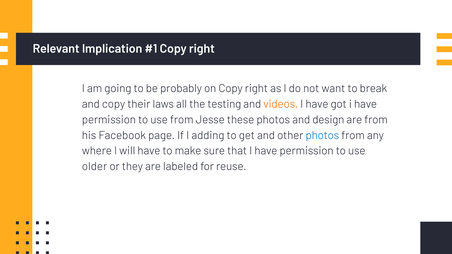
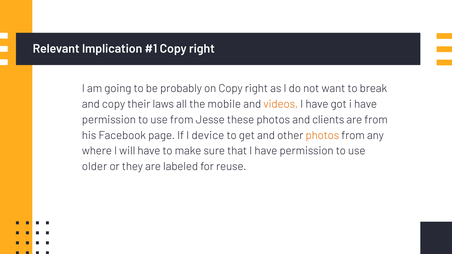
testing: testing -> mobile (224, 104)
design: design -> clients (328, 120)
adding: adding -> device (208, 135)
photos colour: blue -> orange (322, 135)
